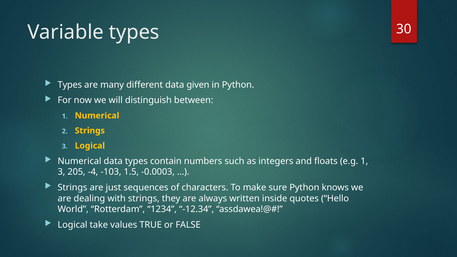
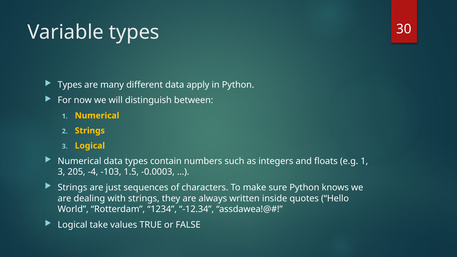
given: given -> apply (198, 85)
